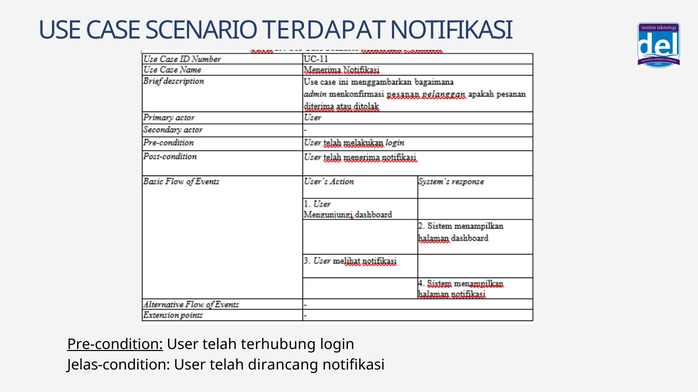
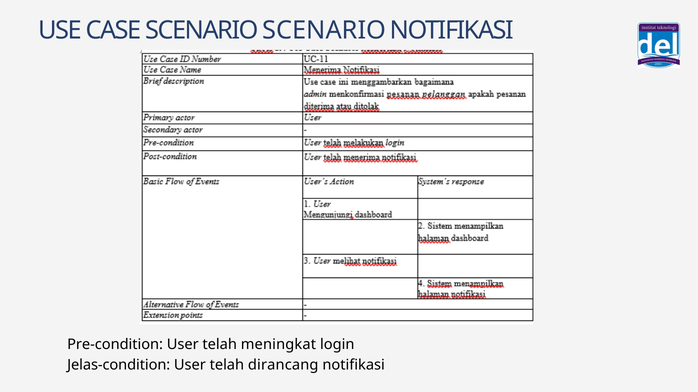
SCENARIO TERDAPAT: TERDAPAT -> SCENARIO (324, 30)
Pre-condition underline: present -> none (115, 345)
terhubung: terhubung -> meningkat (278, 345)
